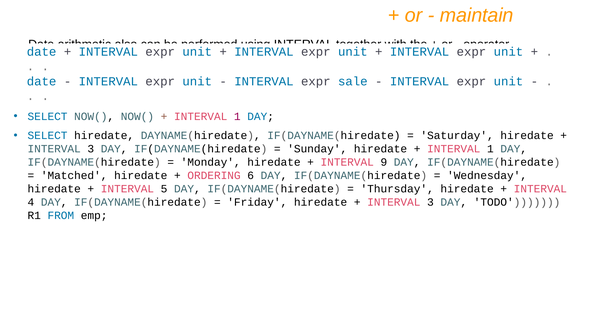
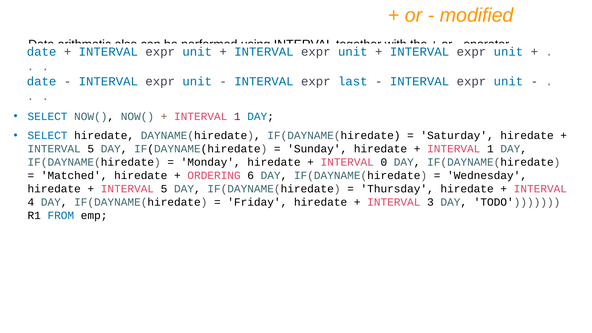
maintain: maintain -> modified (477, 15)
sale: sale -> last (353, 81)
3: 3 -> 5 (91, 149)
9: 9 -> 0 (384, 162)
